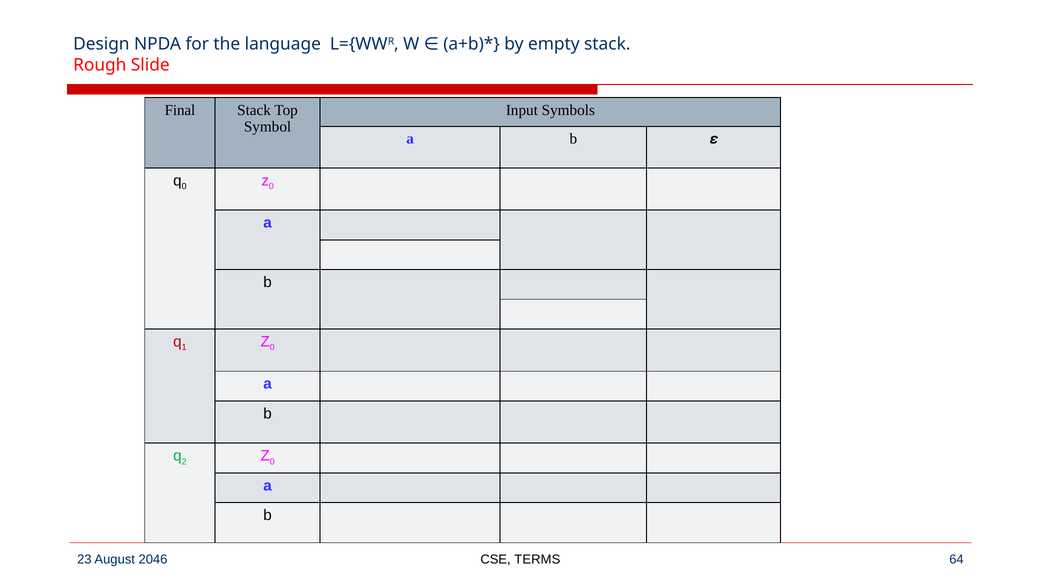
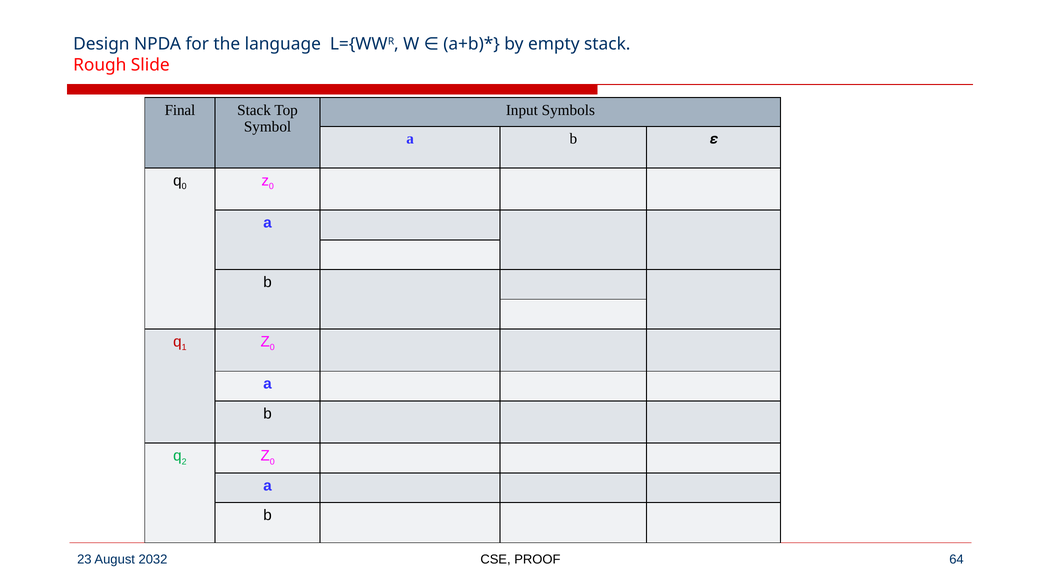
2046: 2046 -> 2032 (153, 559)
TERMS: TERMS -> PROOF (537, 559)
